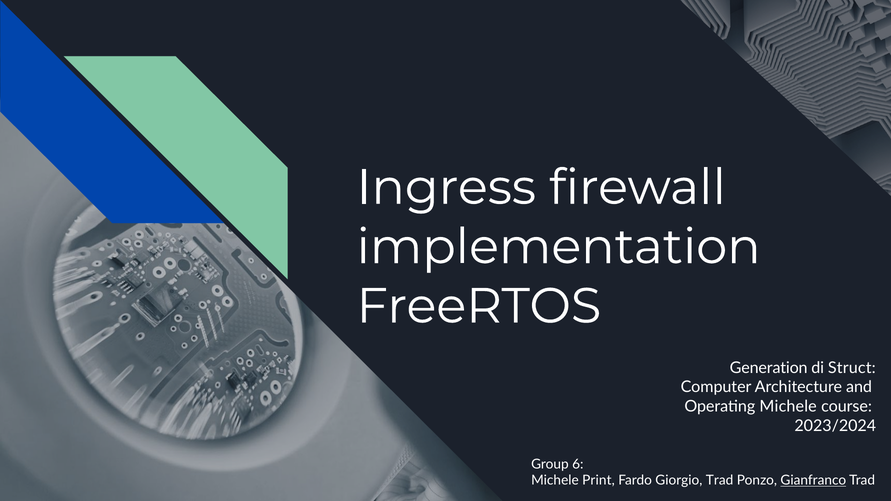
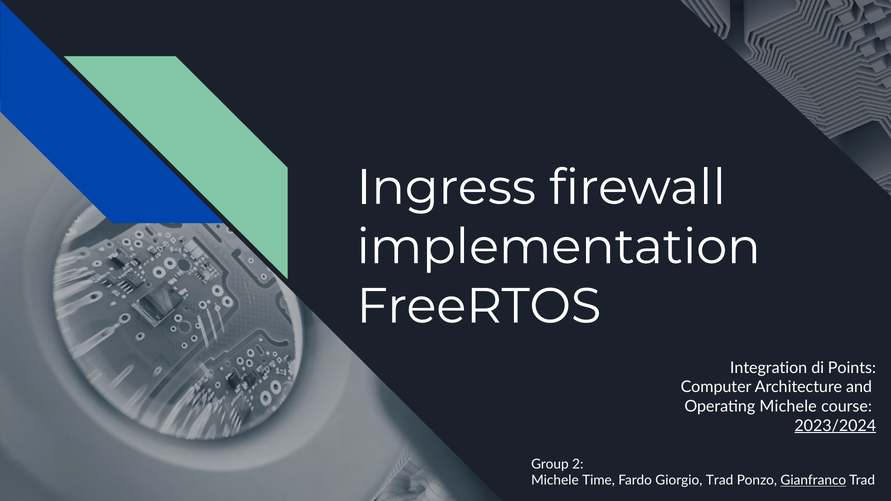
Generation: Generation -> Integration (769, 368)
Struct: Struct -> Points (852, 368)
2023/2024 underline: none -> present (835, 426)
6: 6 -> 2 (578, 464)
Print: Print -> Time (599, 481)
